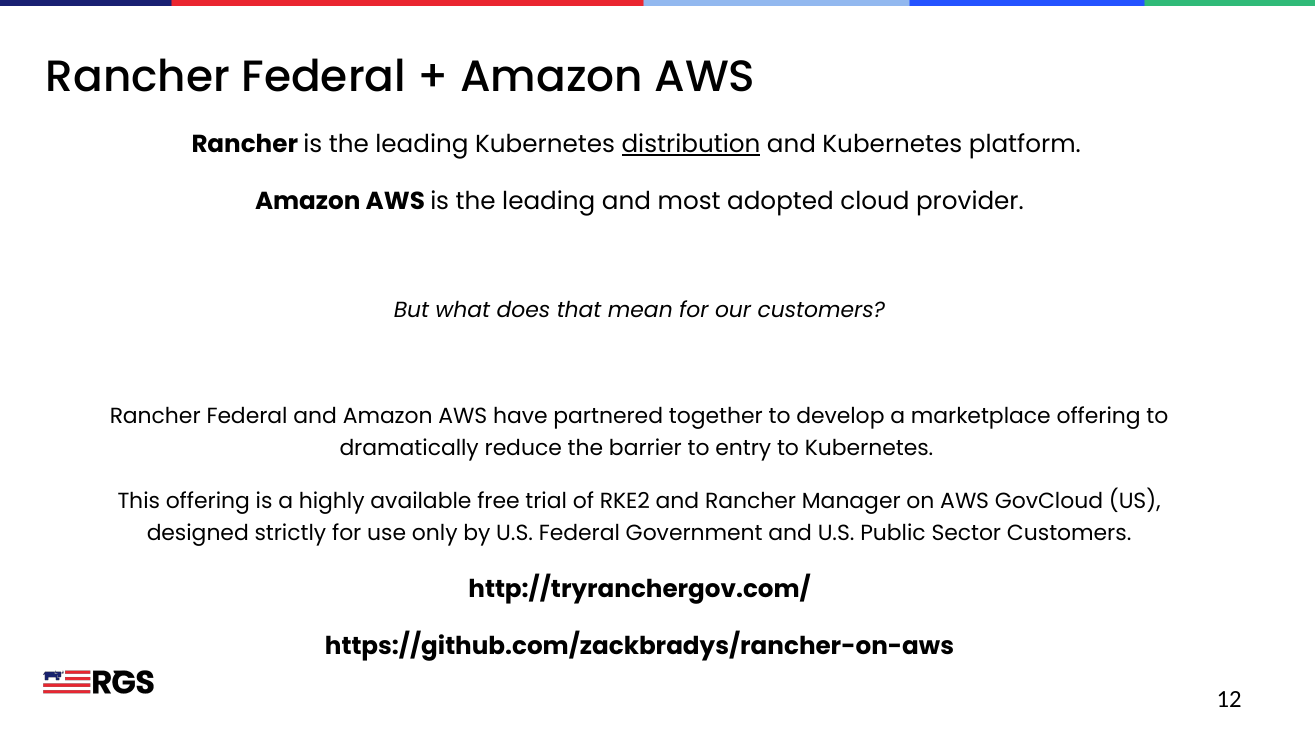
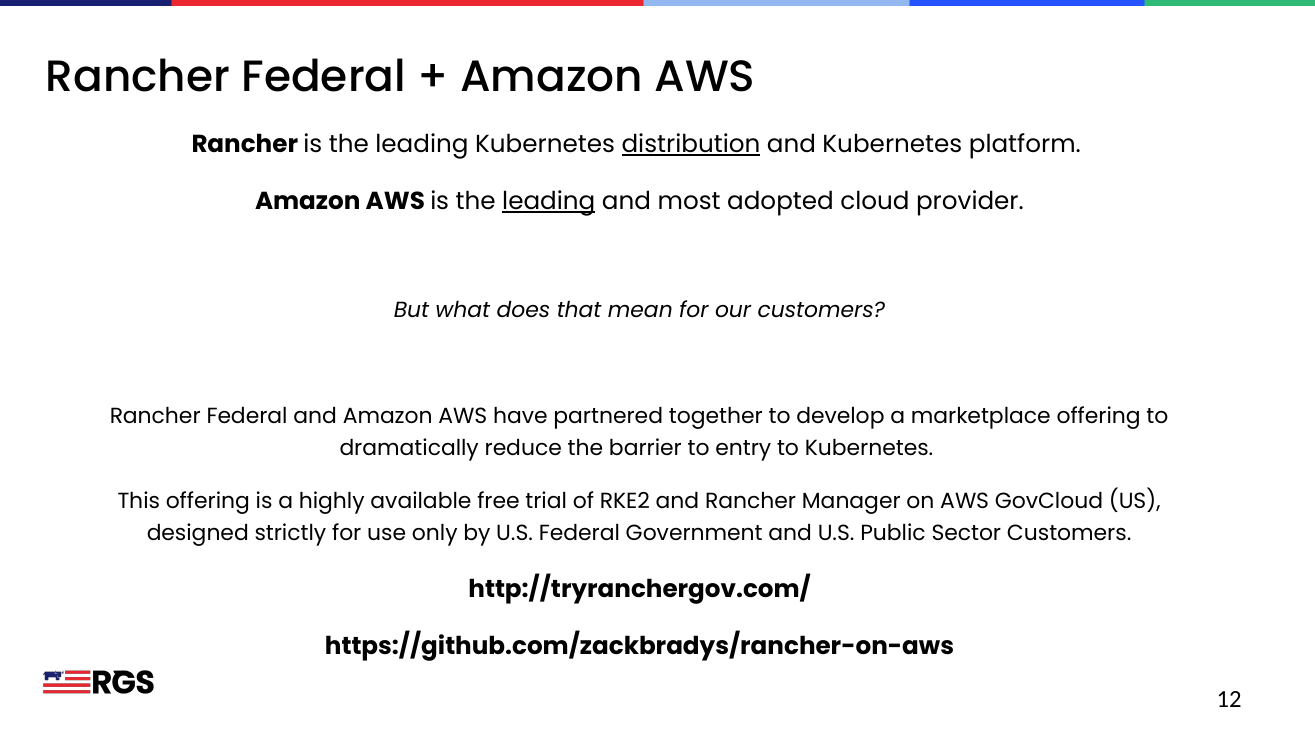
leading underline: none -> present (549, 202)
